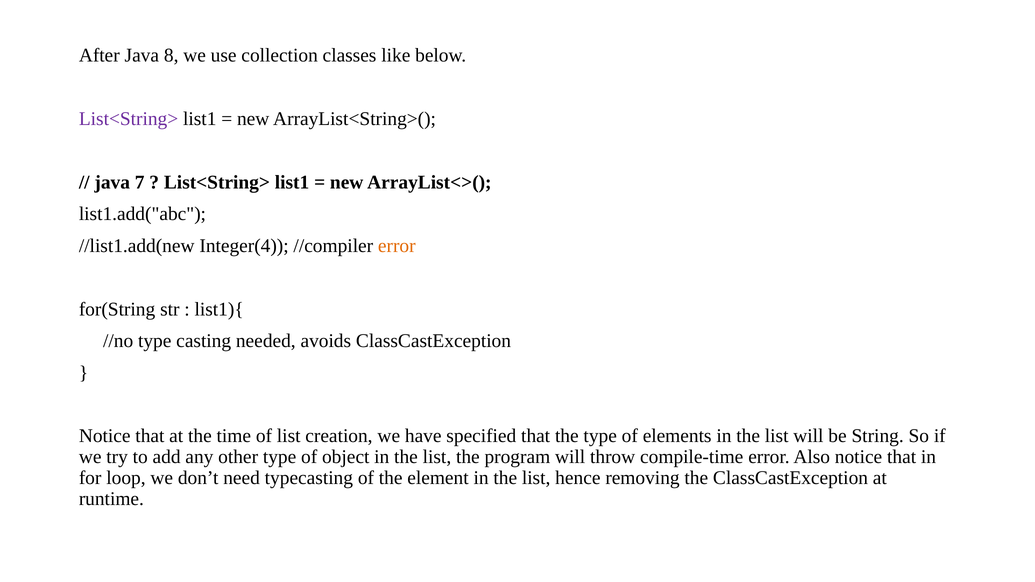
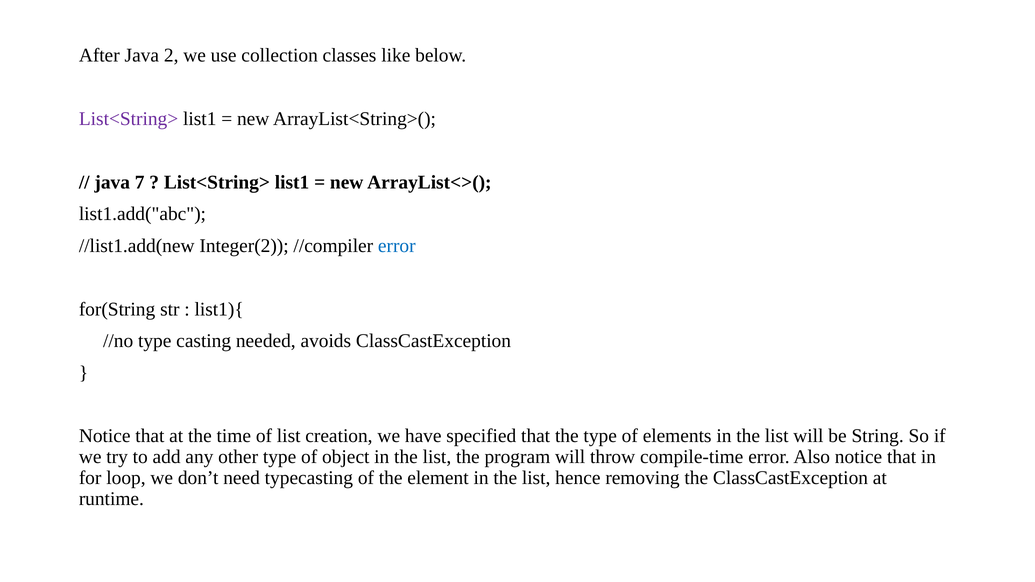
8: 8 -> 2 (171, 55)
Integer(4: Integer(4 -> Integer(2 (244, 246)
error colour: orange -> blue (397, 246)
